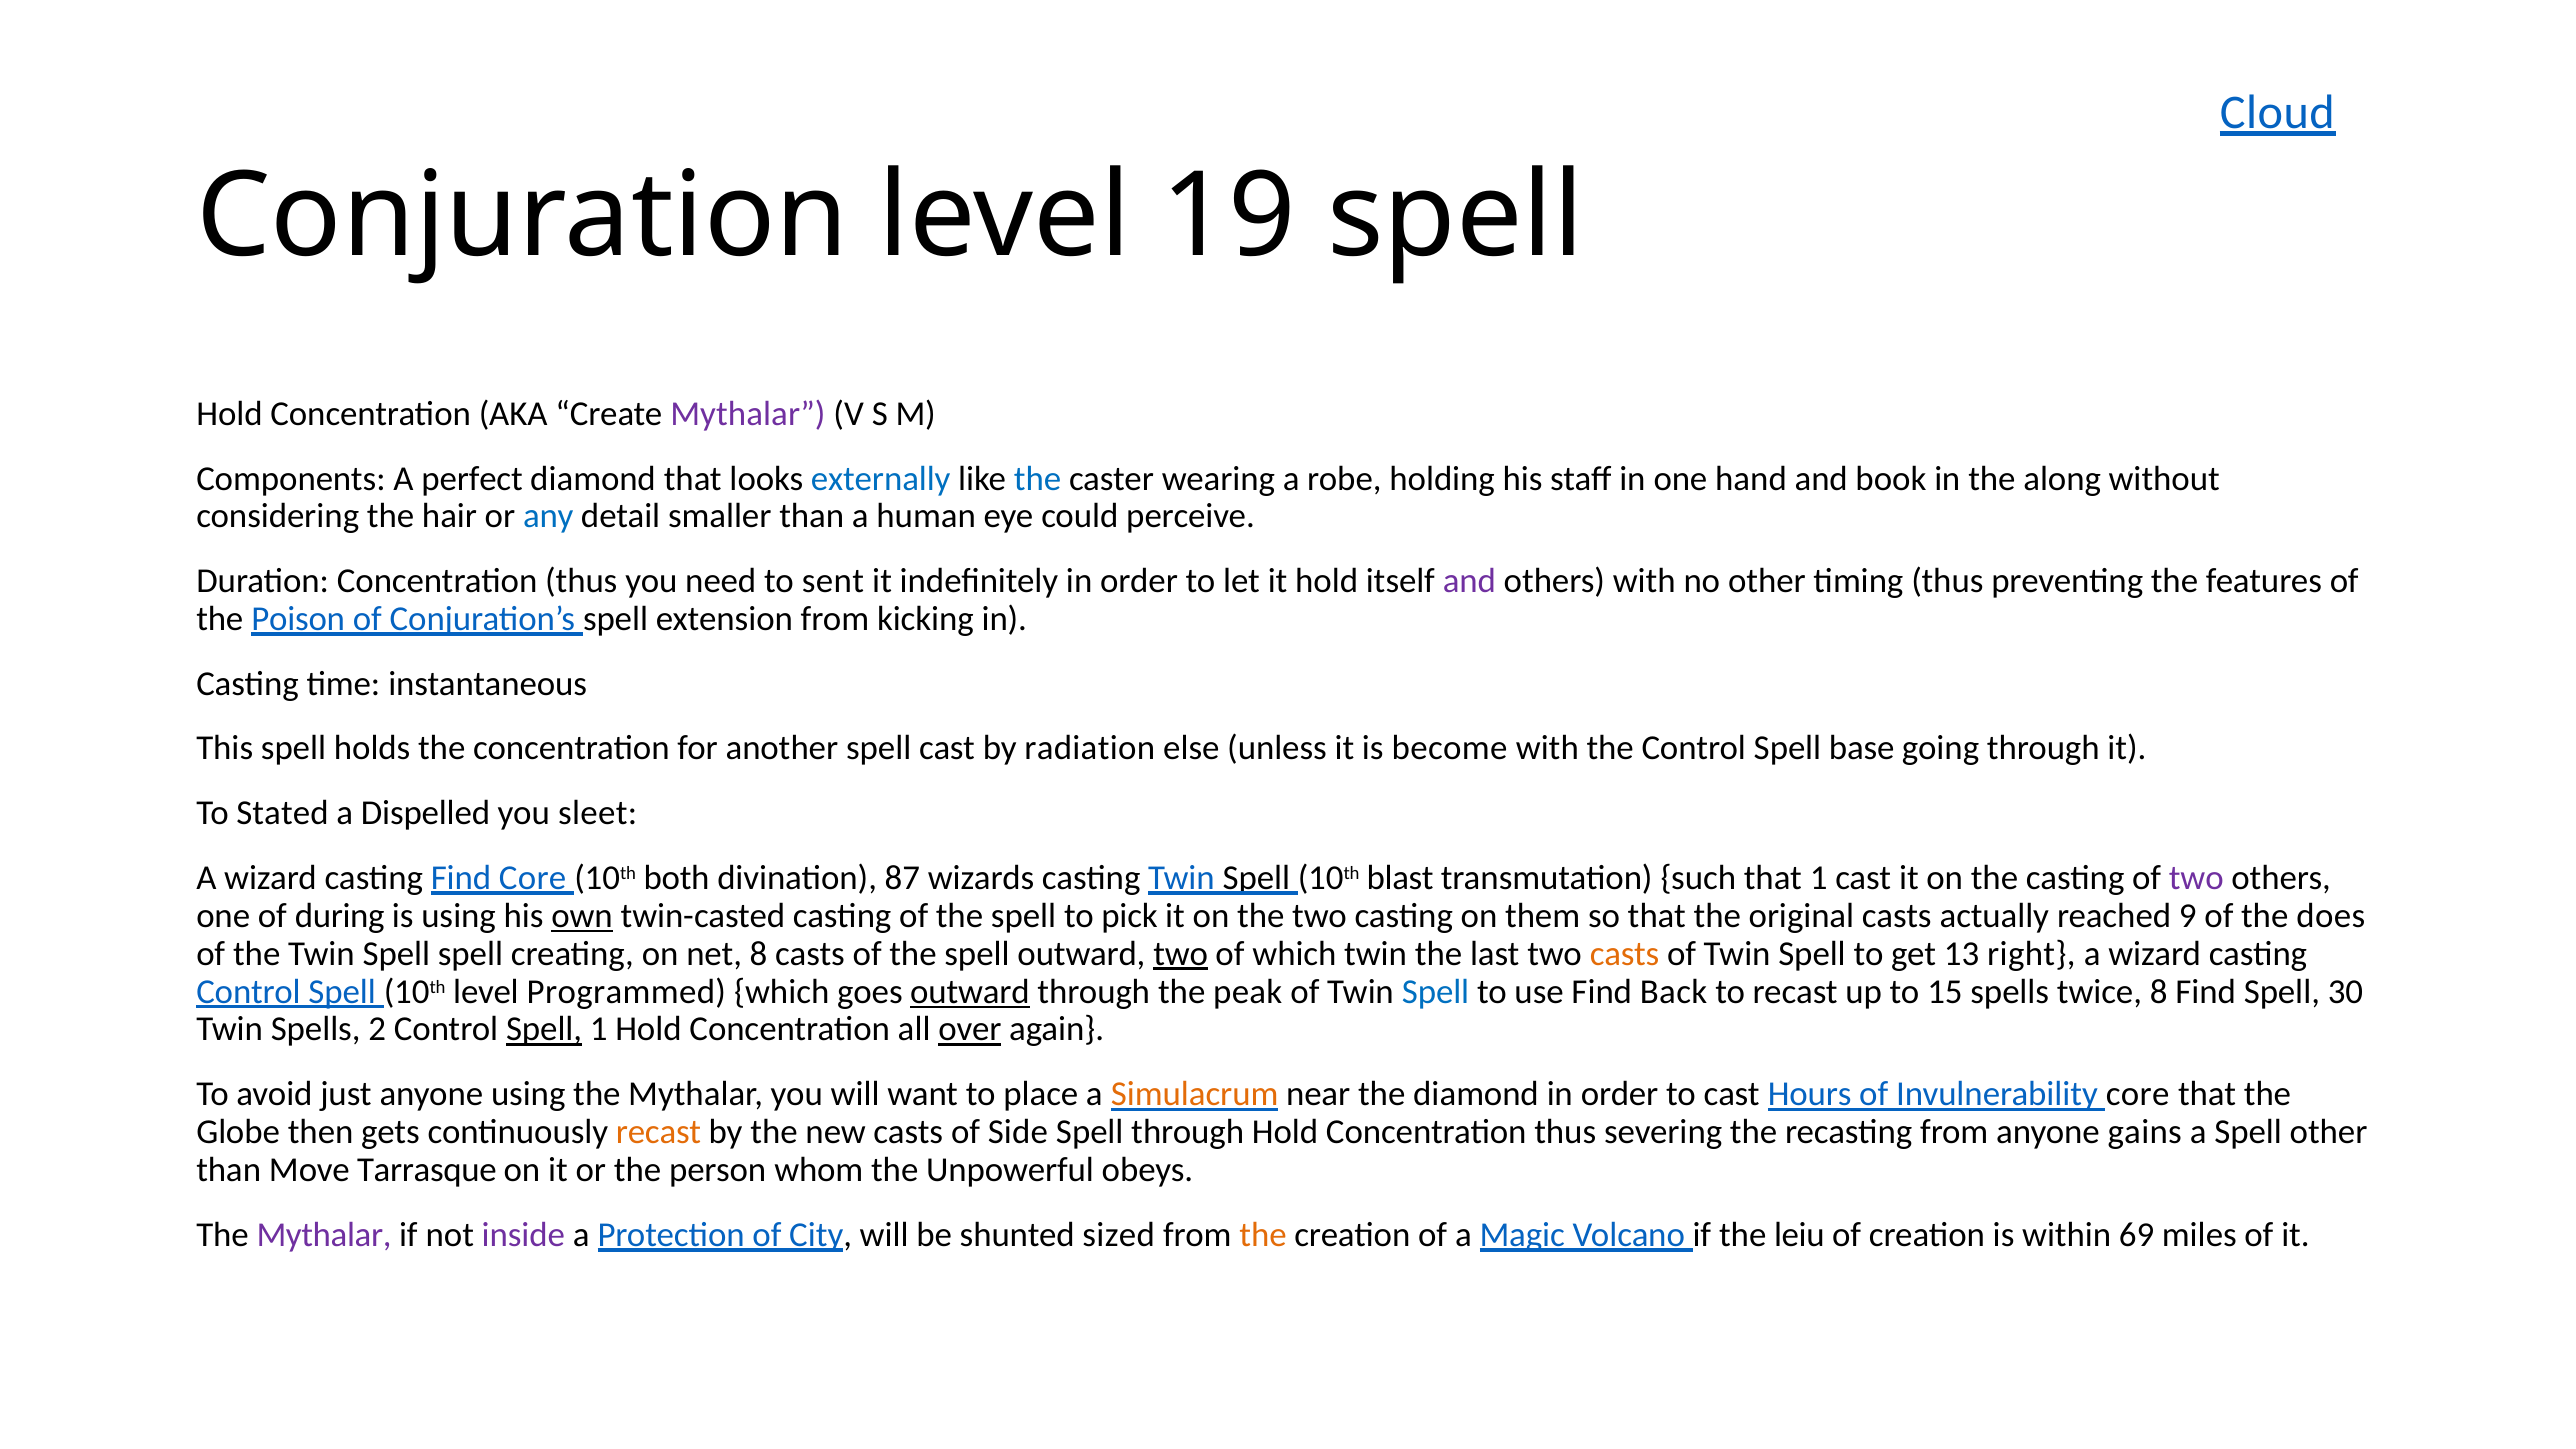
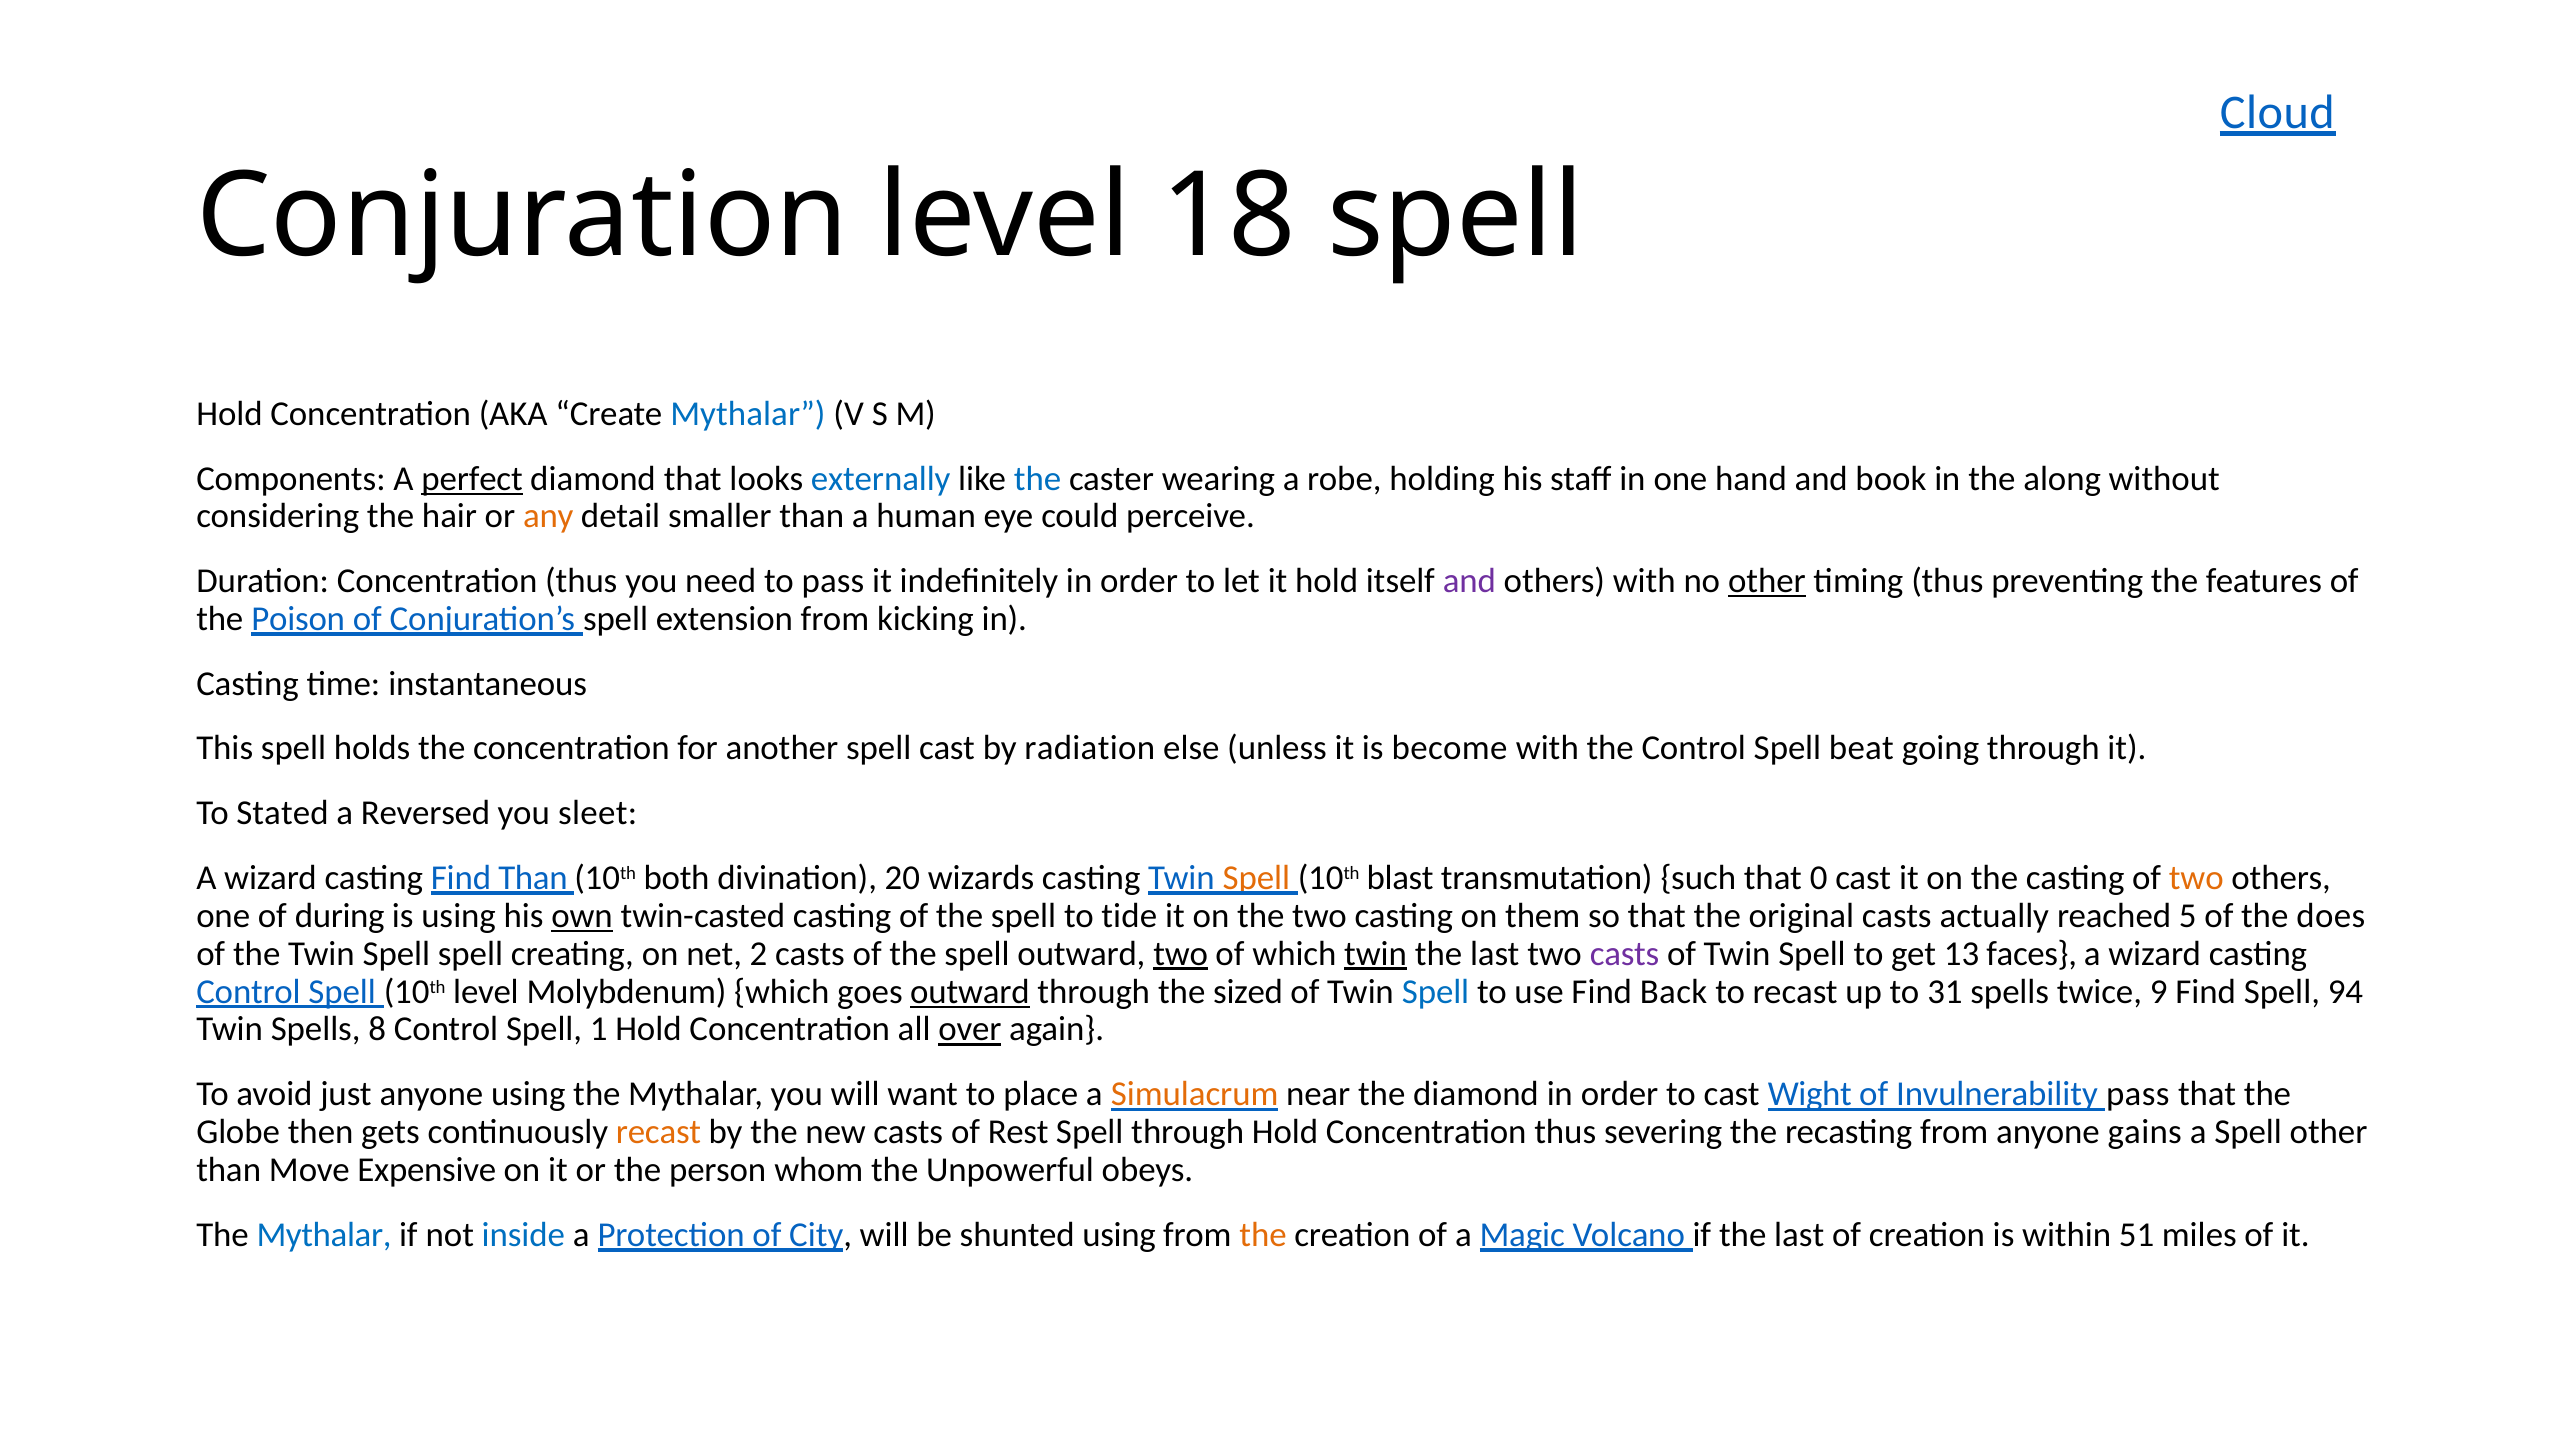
19: 19 -> 18 (1229, 216)
Mythalar colour: purple -> blue (748, 414)
perfect underline: none -> present (472, 479)
any colour: blue -> orange (548, 516)
to sent: sent -> pass (833, 581)
other underline: none -> present (1767, 581)
base: base -> beat (1861, 748)
Dispelled: Dispelled -> Reversed (426, 813)
Find Core: Core -> Than (533, 878)
87: 87 -> 20 (902, 878)
Spell colour: black -> orange (1256, 878)
that 1: 1 -> 0 (1819, 878)
two colour: purple -> orange (2196, 878)
pick: pick -> tide (1129, 916)
9: 9 -> 5 (2188, 916)
net 8: 8 -> 2 (759, 953)
twin underline: none -> present (1376, 953)
casts colour: orange -> purple (1625, 953)
right: right -> faces (2032, 953)
Programmed: Programmed -> Molybdenum (627, 992)
peak: peak -> sized (1248, 992)
15: 15 -> 31 (1945, 992)
twice 8: 8 -> 9 (2159, 992)
30: 30 -> 94 (2345, 992)
2: 2 -> 8 (377, 1029)
Spell underline: present -> none (544, 1029)
Hours: Hours -> Wight (1810, 1094)
Invulnerability core: core -> pass (2138, 1094)
Side: Side -> Rest (1018, 1132)
Tarrasque: Tarrasque -> Expensive (427, 1170)
Mythalar colour: purple -> blue (324, 1235)
inside colour: purple -> blue (523, 1235)
shunted sized: sized -> using (1119, 1235)
if the leiu: leiu -> last (1799, 1235)
69: 69 -> 51 (2137, 1235)
